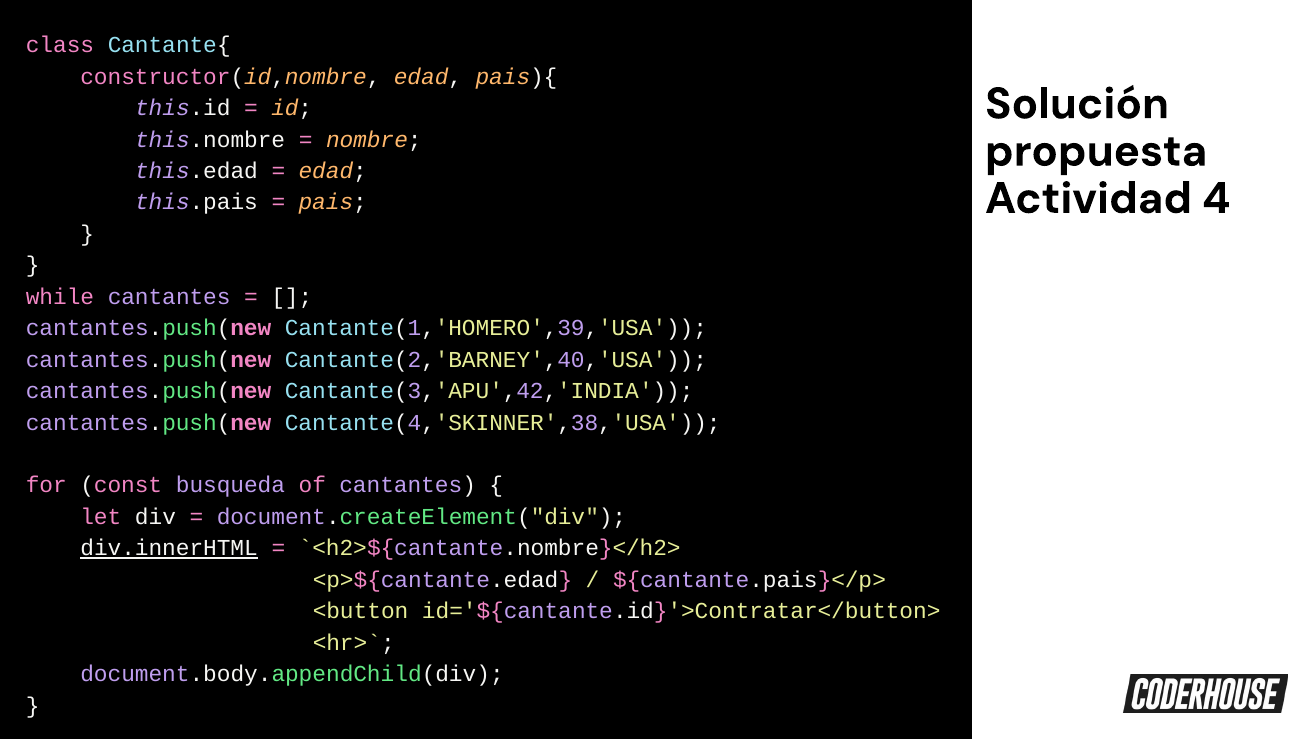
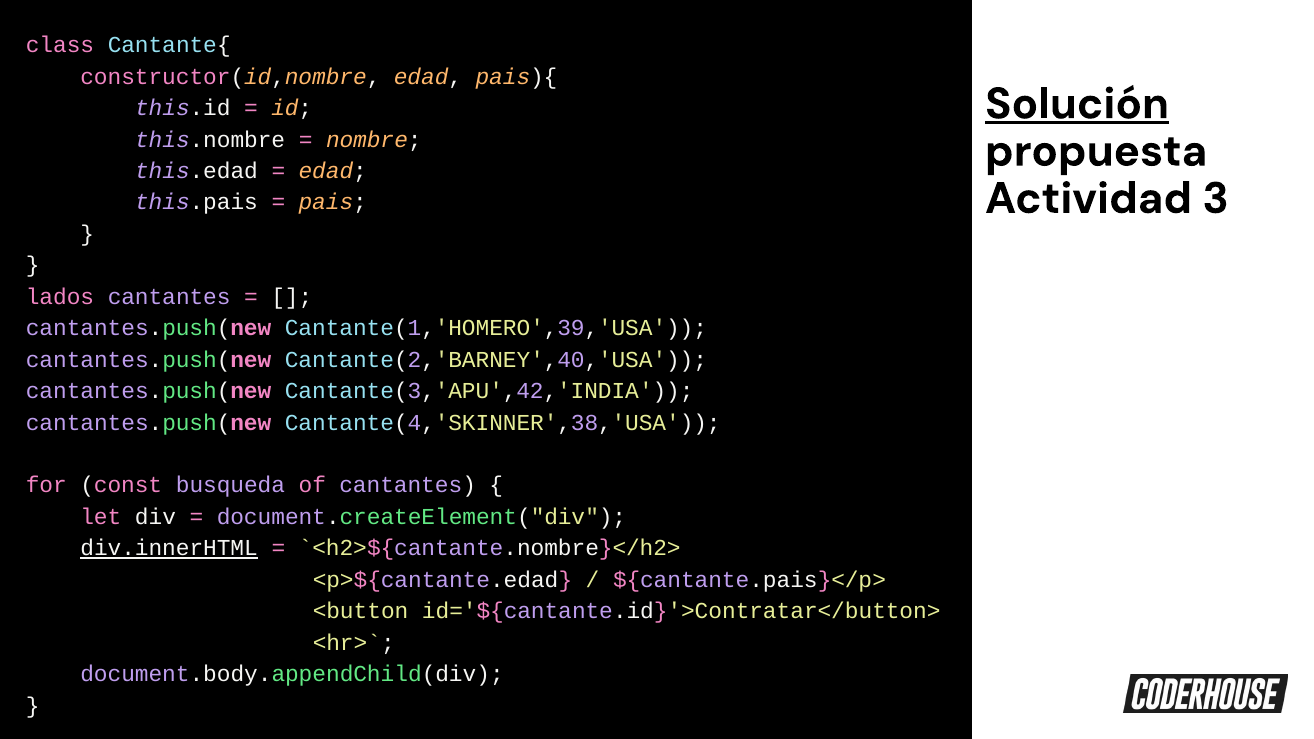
Solución underline: none -> present (1077, 104)
4: 4 -> 3 (1216, 198)
while: while -> lados (60, 297)
